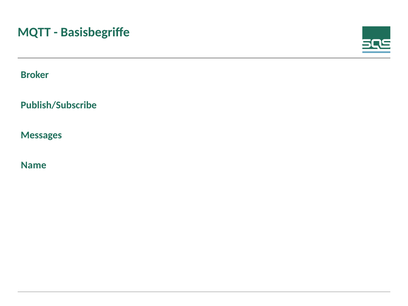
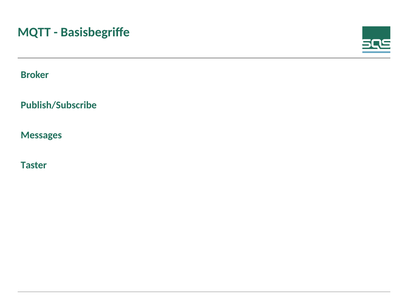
Name: Name -> Taster (34, 165)
